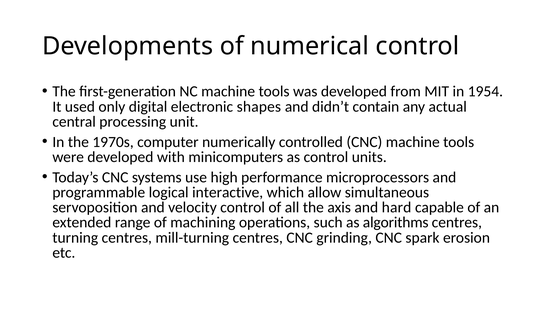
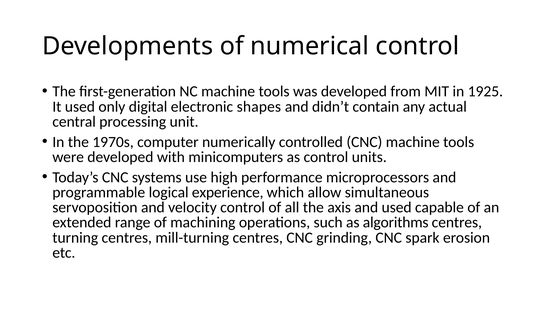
1954: 1954 -> 1925 (485, 92)
interactive: interactive -> experience (228, 192)
and hard: hard -> used (397, 207)
